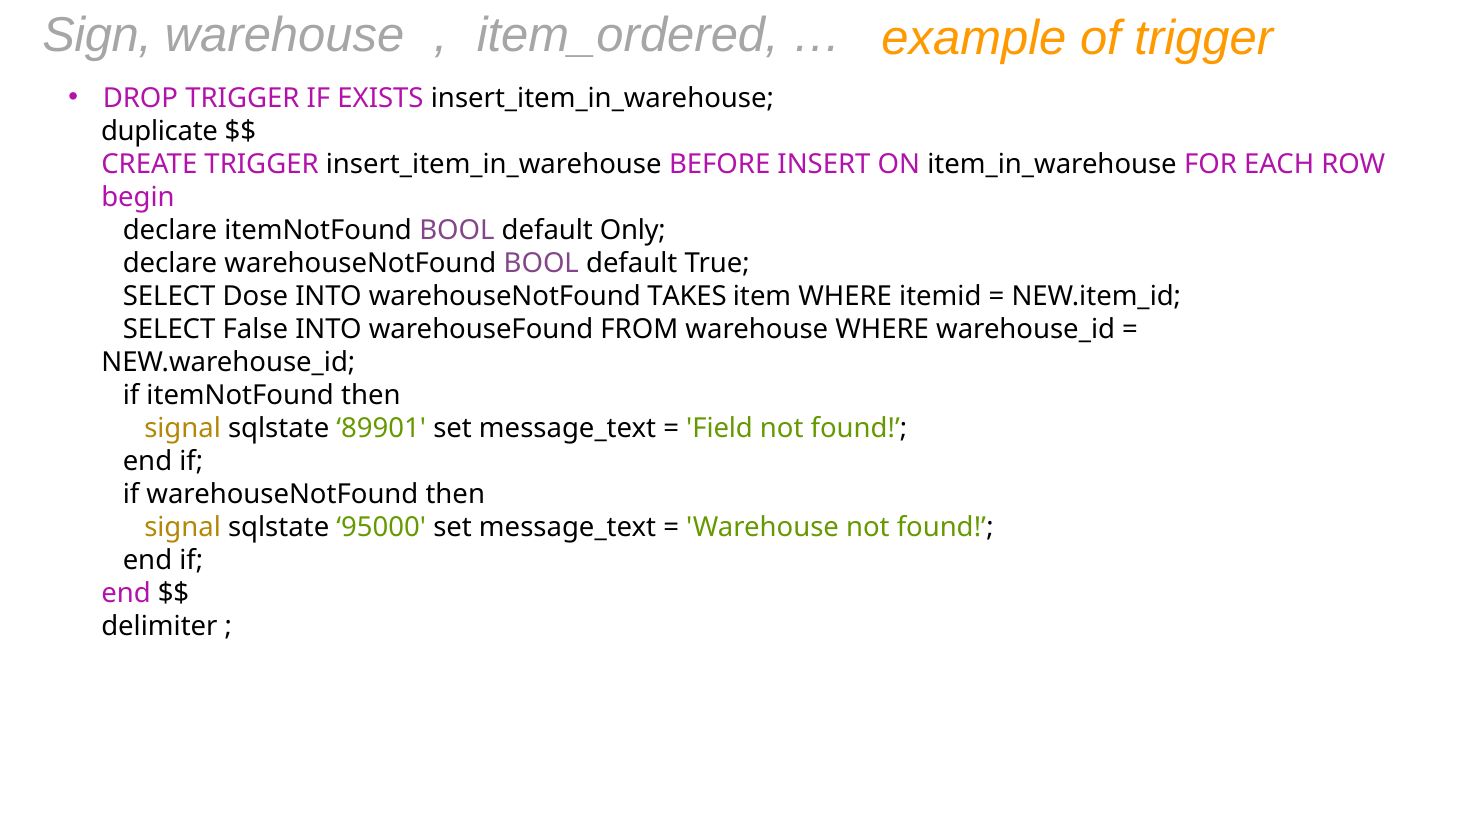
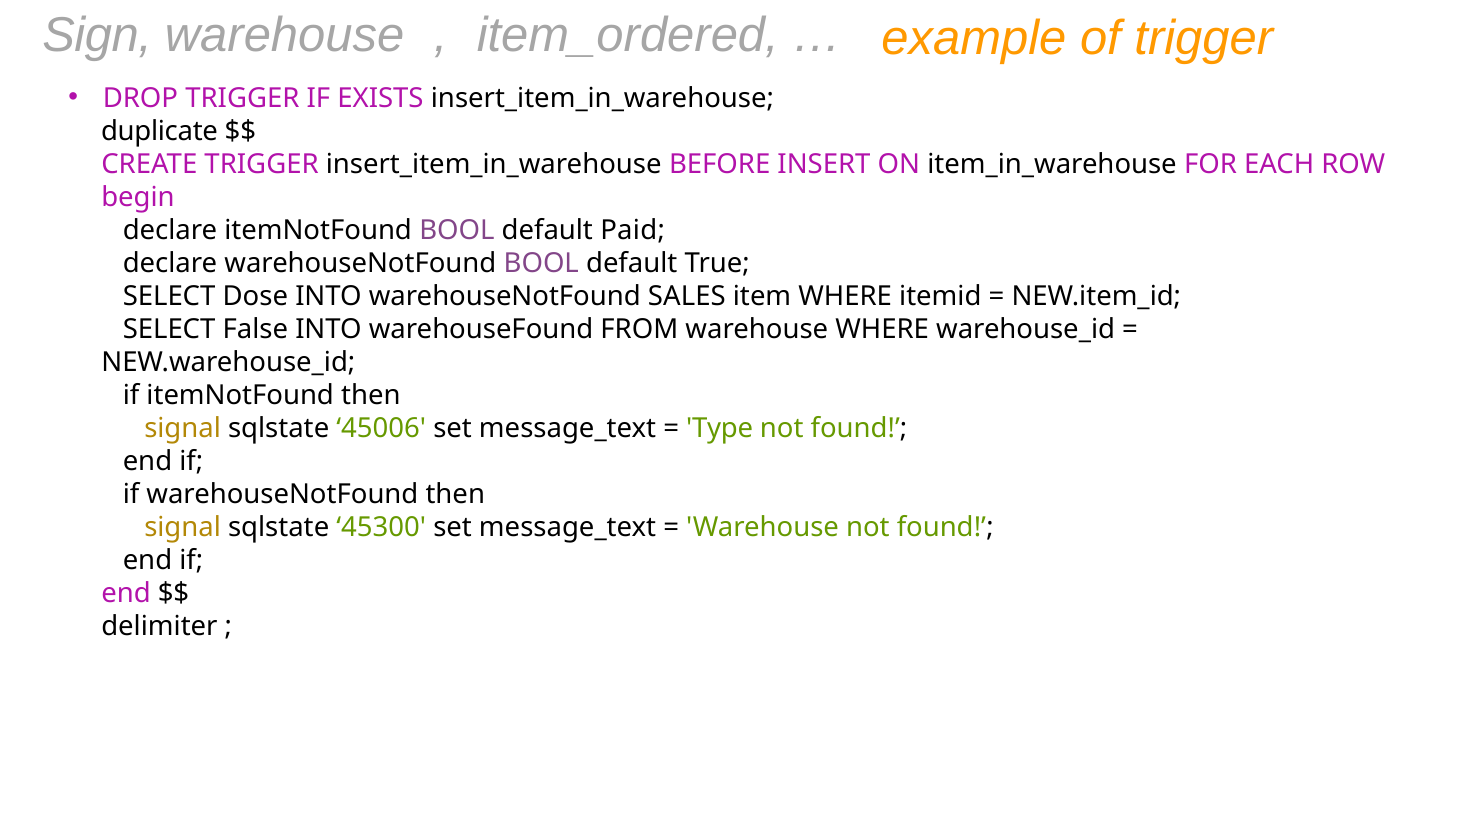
Only: Only -> Paid (633, 230)
TAKES: TAKES -> SALES (687, 296)
89901: 89901 -> 45006 (381, 428)
Field: Field -> Type (720, 428)
95000: 95000 -> 45300 (381, 527)
